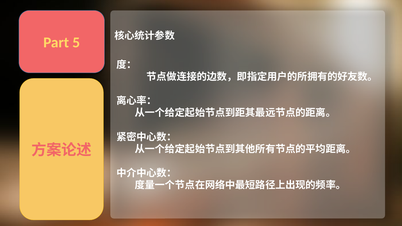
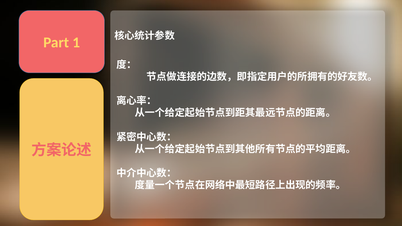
5: 5 -> 1 (76, 43)
